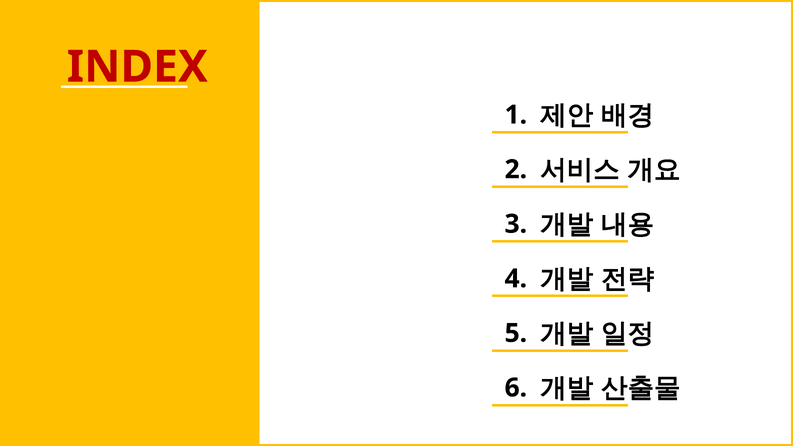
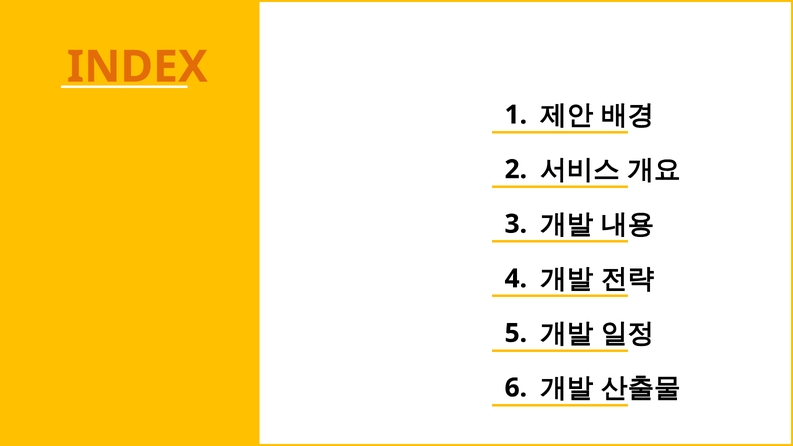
INDEX colour: red -> orange (137, 67)
